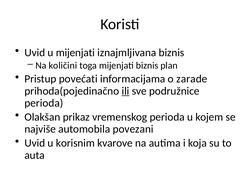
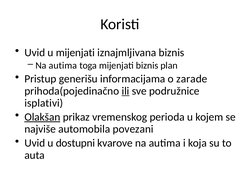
količini: količini -> autima (63, 66)
povećati: povećati -> generišu (78, 79)
perioda: perioda -> isplativi (44, 103)
Olakšan underline: none -> present (42, 117)
korisnim: korisnim -> dostupni (75, 143)
